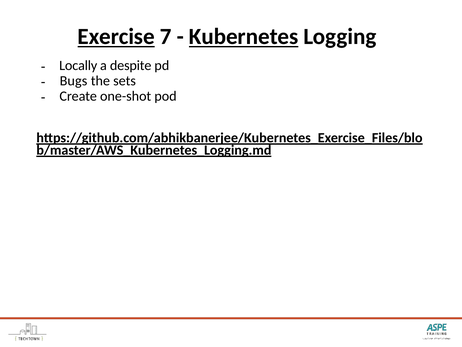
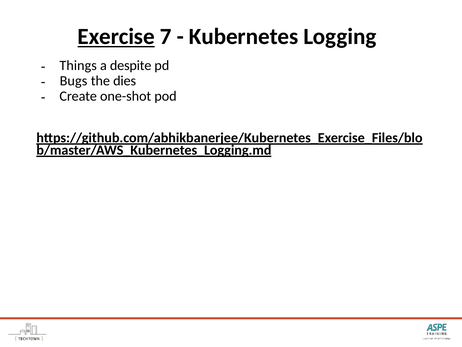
Kubernetes underline: present -> none (244, 37)
Locally: Locally -> Things (78, 66)
sets: sets -> dies (125, 81)
